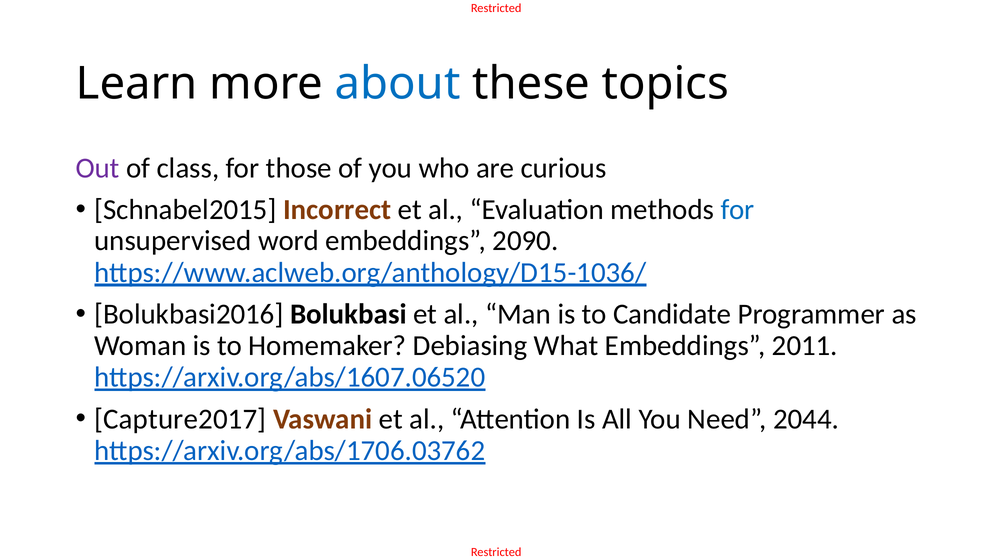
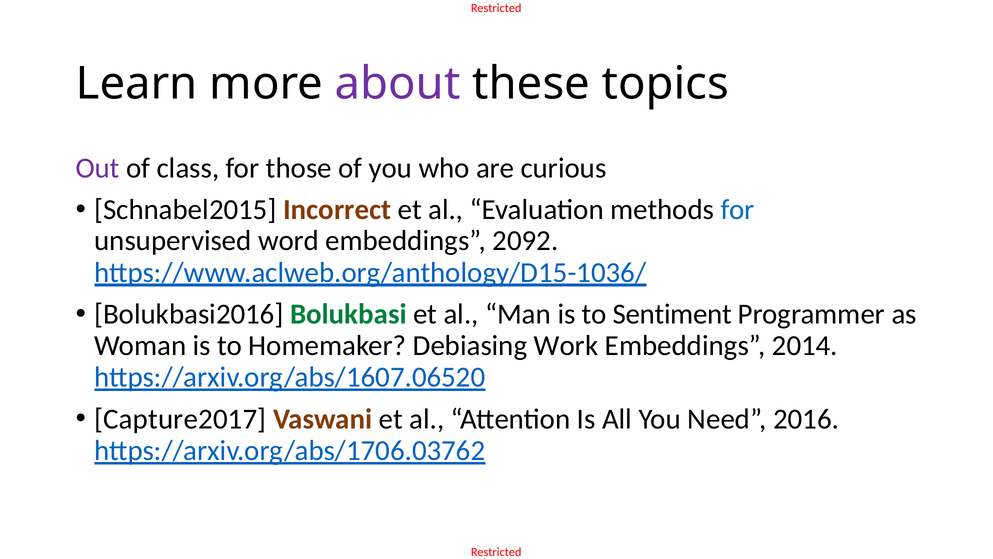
about colour: blue -> purple (398, 83)
2090: 2090 -> 2092 (525, 241)
Bolukbasi colour: black -> green (348, 314)
Candidate: Candidate -> Sentiment (672, 314)
What: What -> Work (566, 345)
2011: 2011 -> 2014 (805, 345)
2044: 2044 -> 2016 (806, 419)
